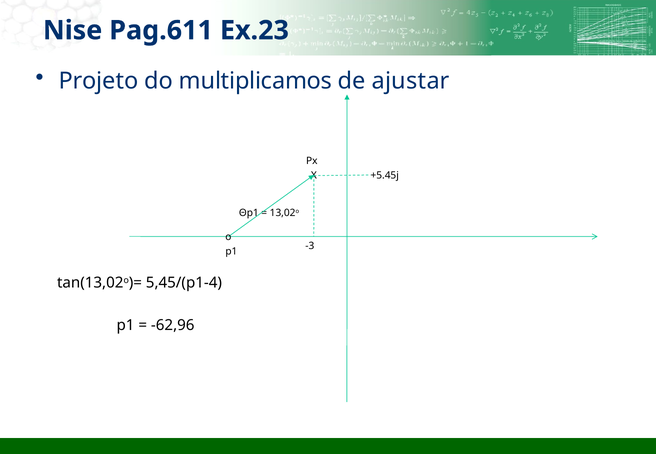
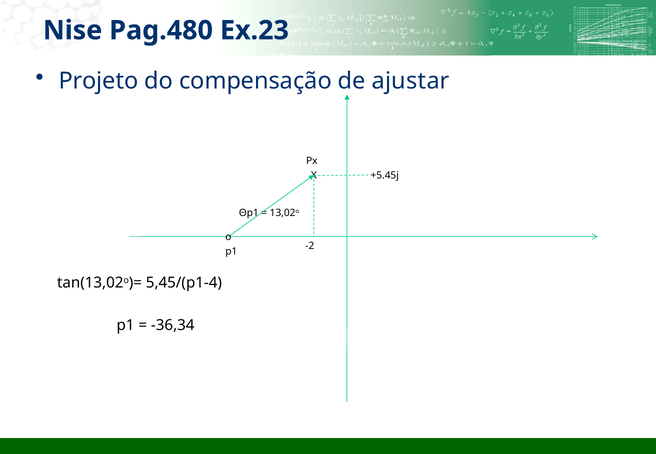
Pag.611: Pag.611 -> Pag.480 (161, 30)
multiplicamos: multiplicamos -> compensação (255, 81)
-3: -3 -> -2 (310, 246)
-62,96: -62,96 -> -36,34 (173, 325)
